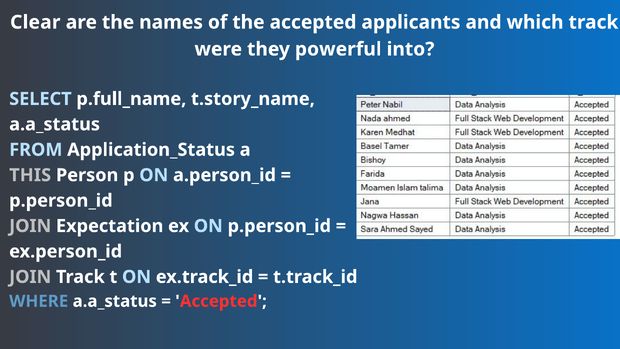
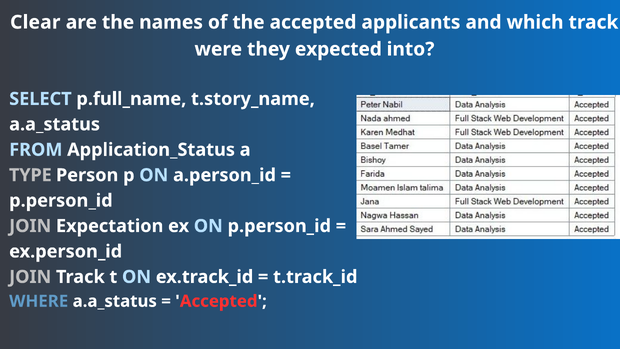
powerful: powerful -> expected (338, 49)
THIS: THIS -> TYPE (30, 175)
